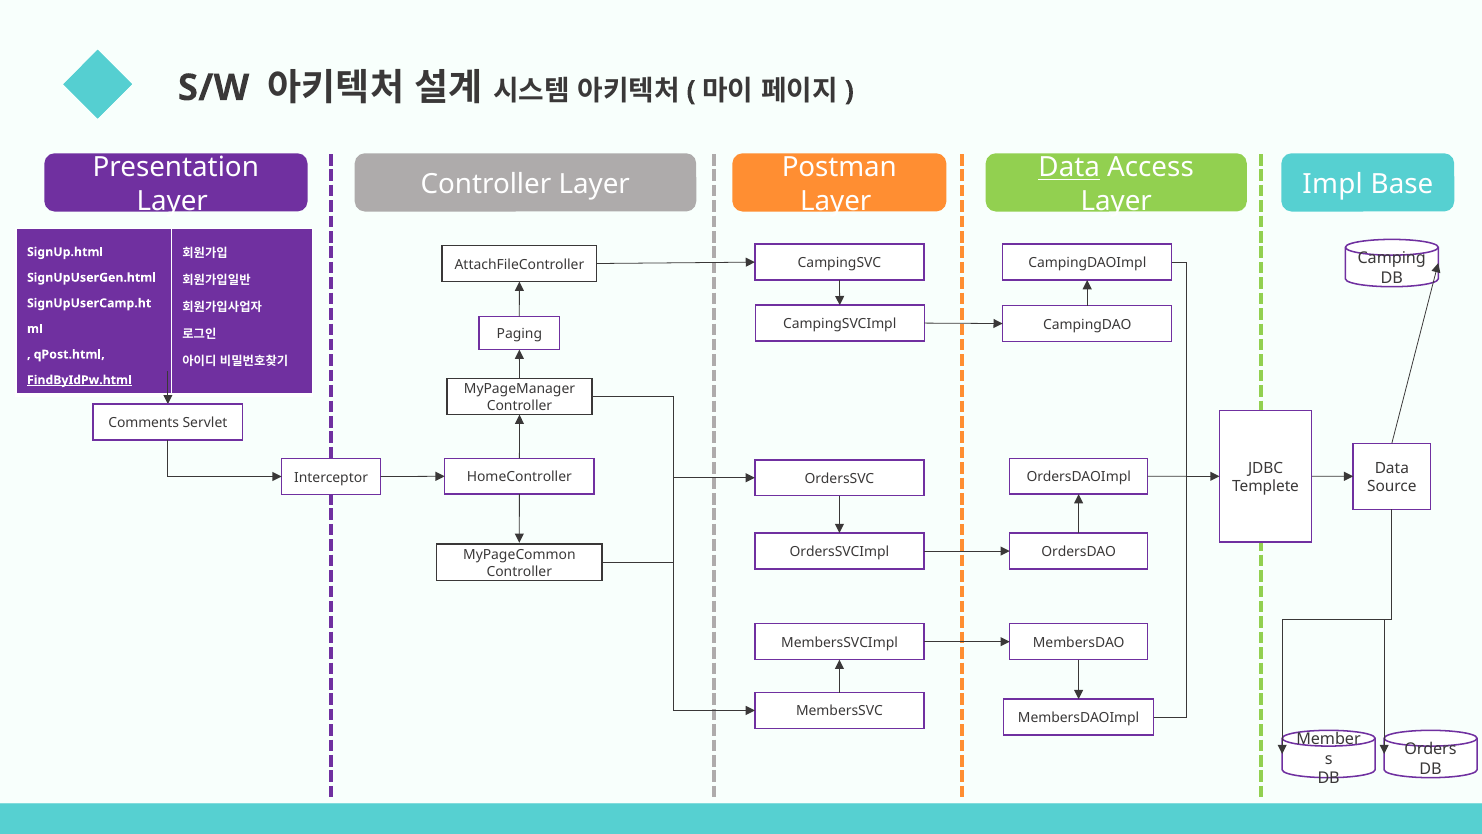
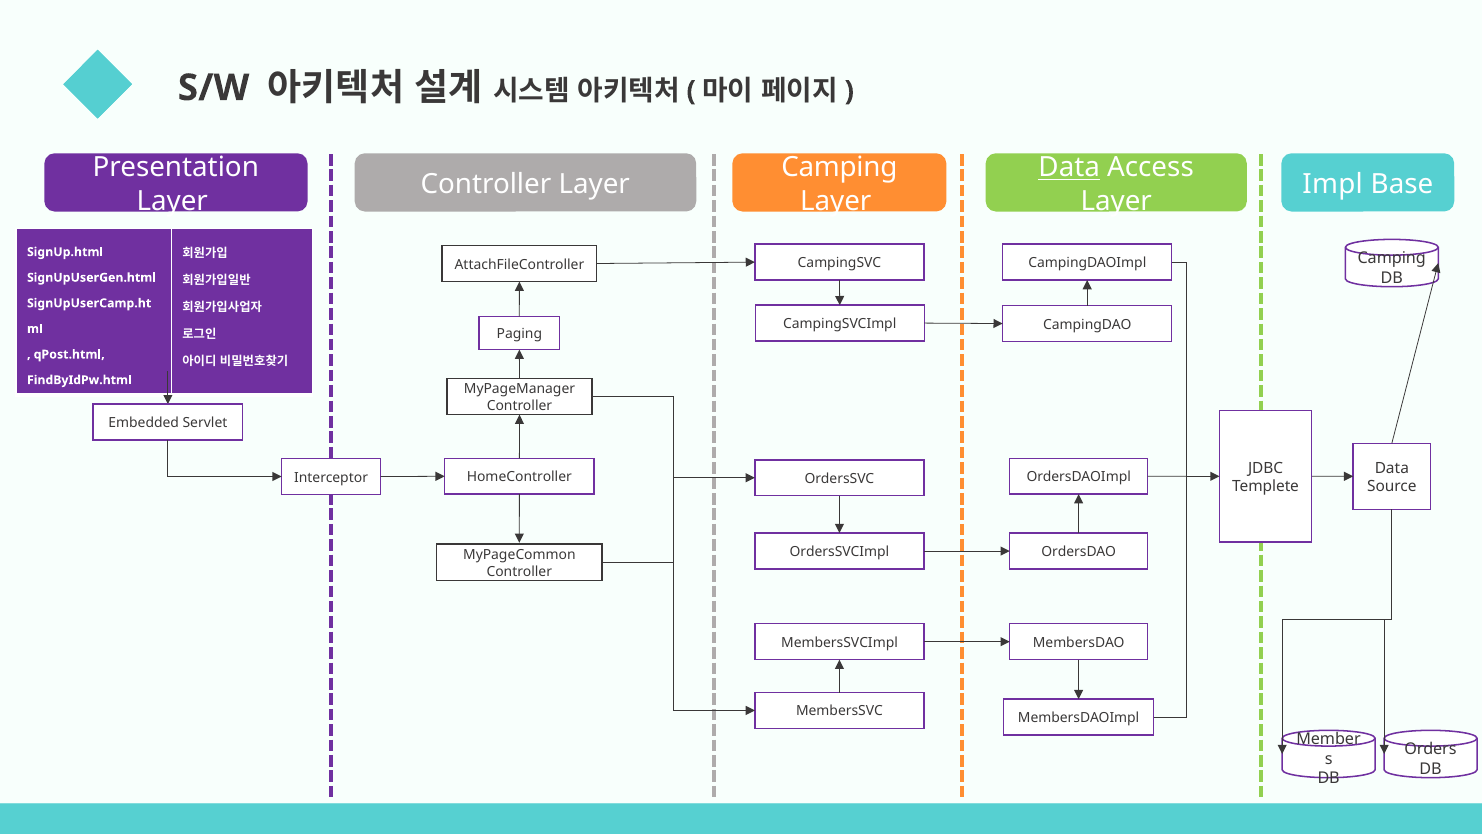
Postman: Postman -> Camping (839, 168)
FindByIdPw.html underline: present -> none (79, 380)
Comments: Comments -> Embedded (144, 423)
